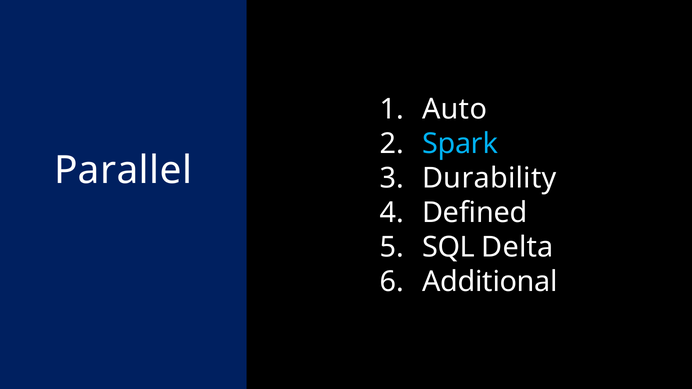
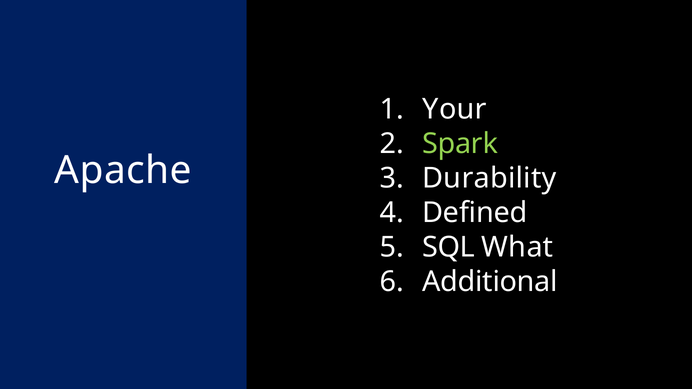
Auto: Auto -> Your (455, 109)
Spark colour: light blue -> light green (460, 144)
Parallel: Parallel -> Apache (123, 170)
Delta: Delta -> What (517, 247)
